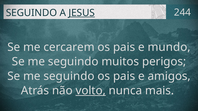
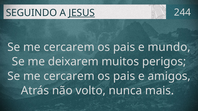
seguindo: seguindo -> deixarem (73, 62)
seguindo: seguindo -> cercarem (69, 76)
volto underline: present -> none (91, 91)
